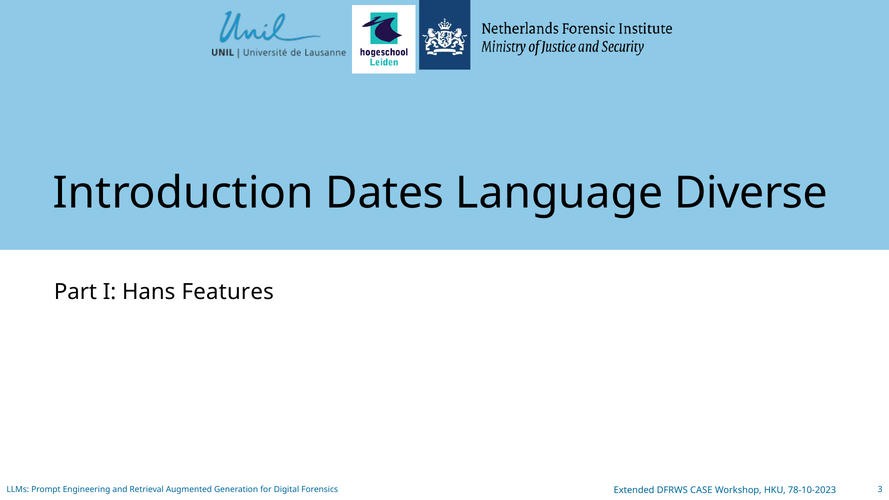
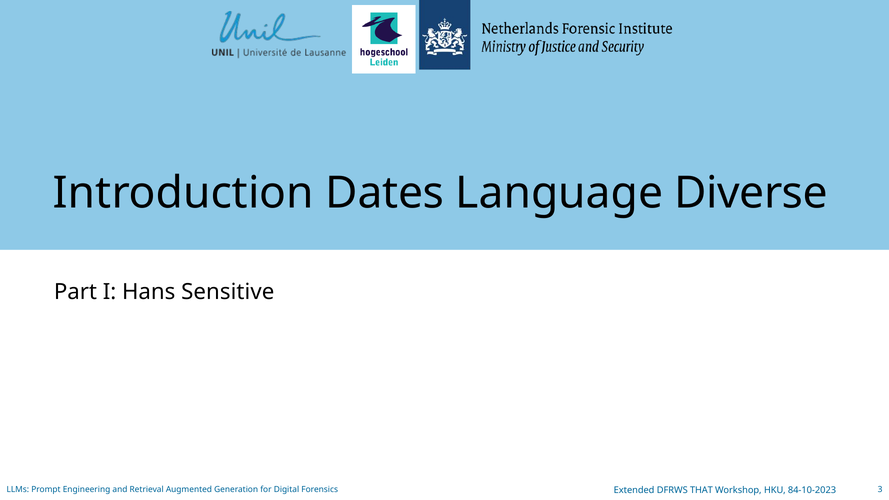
Features: Features -> Sensitive (228, 292)
CASE: CASE -> THAT (701, 490)
78-10-2023: 78-10-2023 -> 84-10-2023 (812, 490)
